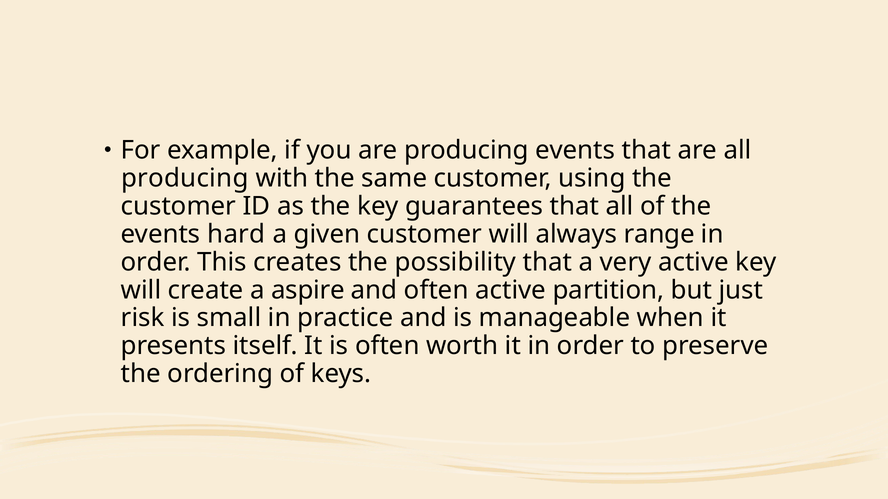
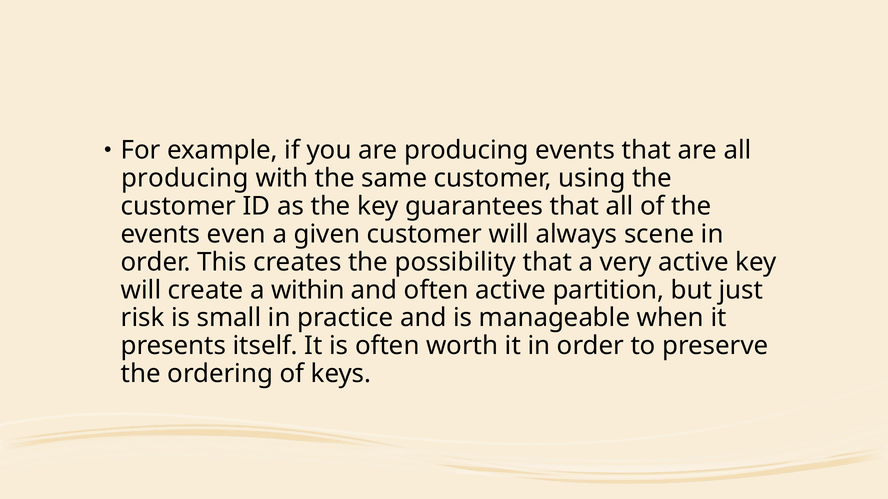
hard: hard -> even (236, 234)
range: range -> scene (659, 234)
aspire: aspire -> within (308, 290)
